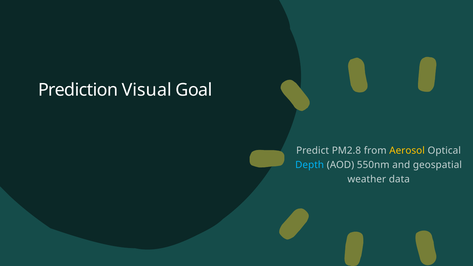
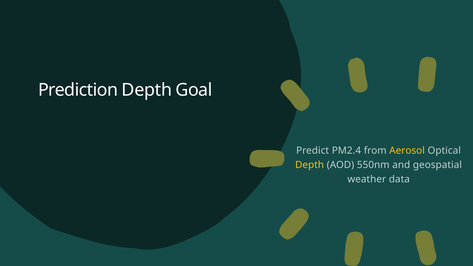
Prediction Visual: Visual -> Depth (147, 90)
PM2.8: PM2.8 -> PM2.4 (346, 151)
Depth colour: light blue -> yellow (310, 165)
